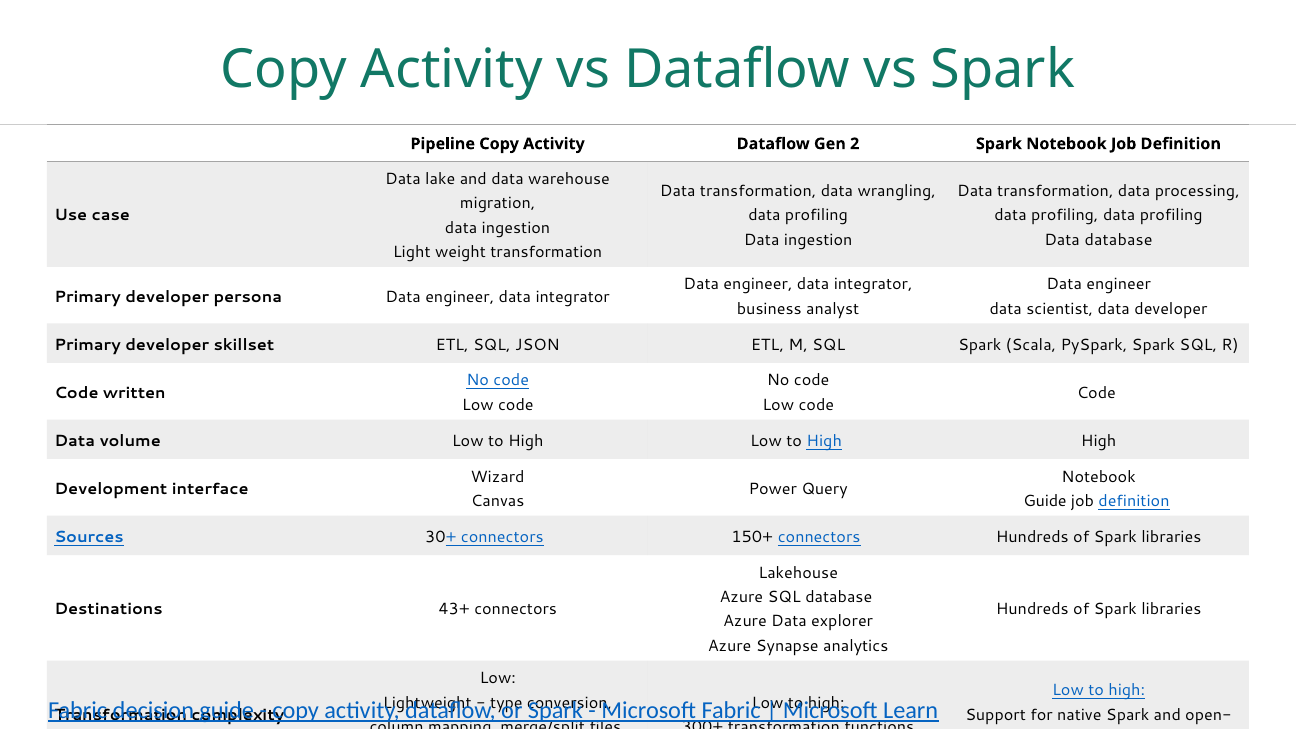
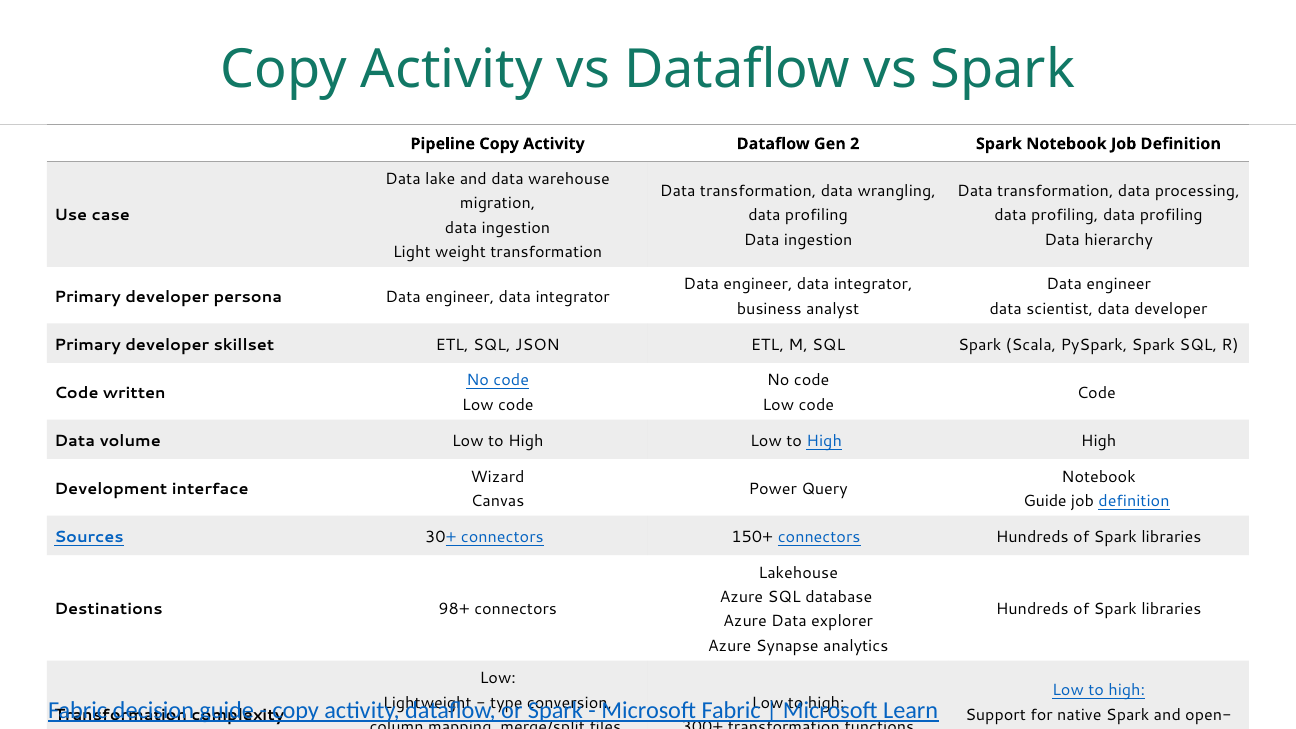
Data database: database -> hierarchy (1119, 240)
43+: 43+ -> 98+ (454, 609)
